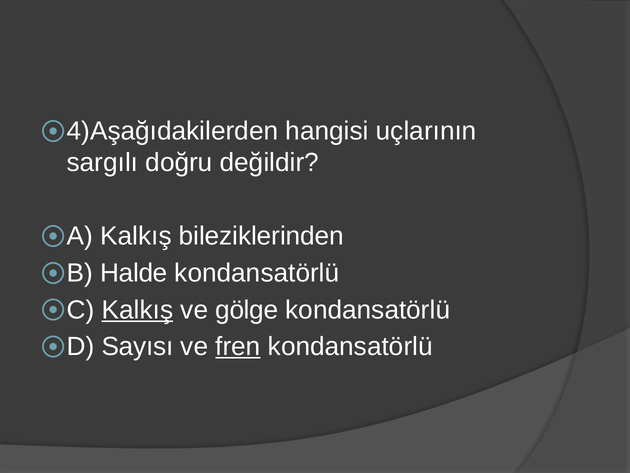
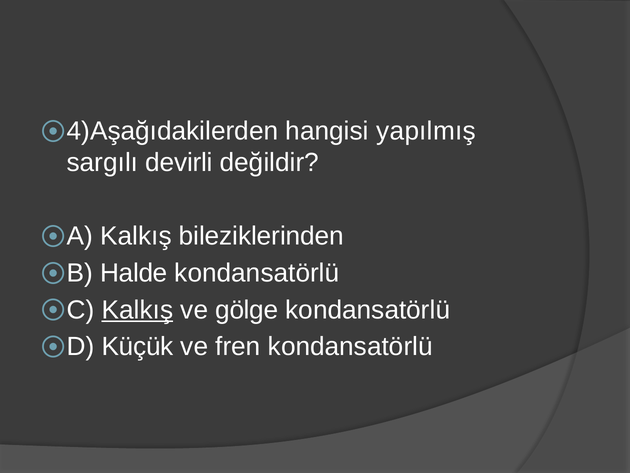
uçlarının: uçlarının -> yapılmış (426, 131)
doğru: doğru -> devirli (179, 162)
Sayısı: Sayısı -> Küçük (138, 346)
fren underline: present -> none (238, 346)
